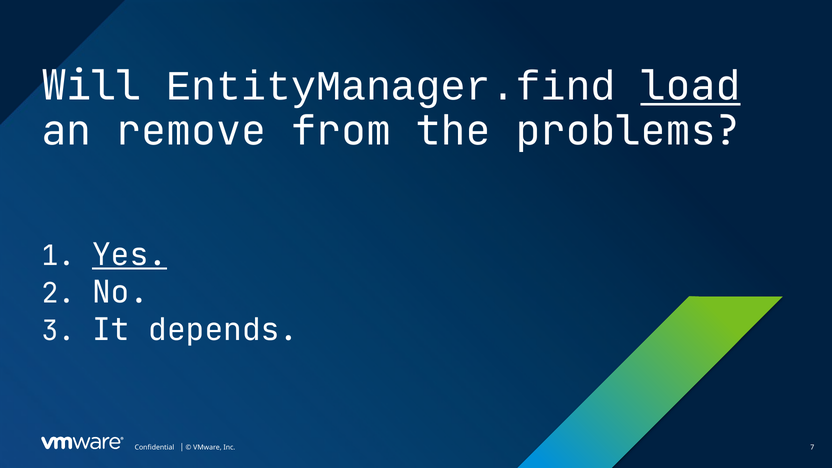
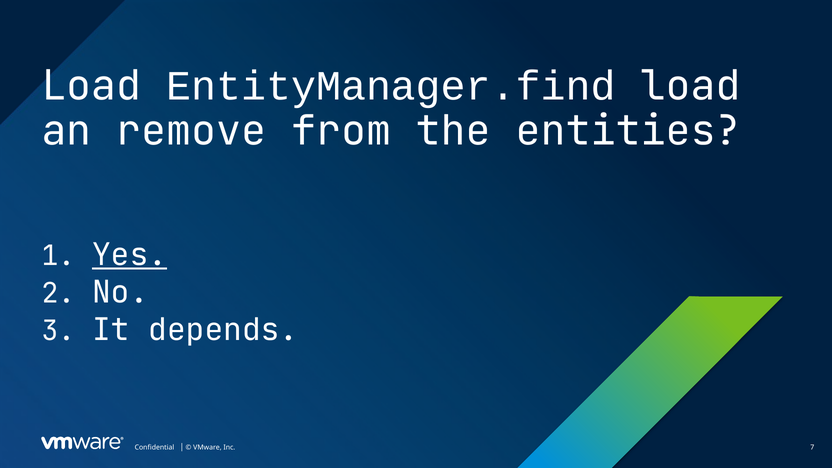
Will: Will -> Load (91, 86)
load underline: present -> none (691, 86)
problems: problems -> entities (628, 131)
